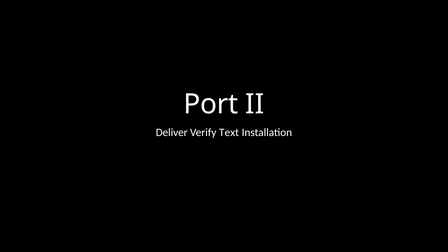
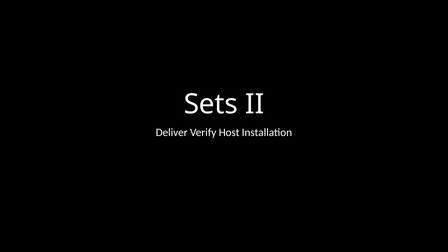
Port: Port -> Sets (211, 104)
Text: Text -> Host (229, 132)
